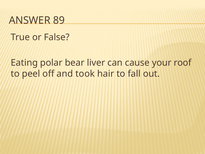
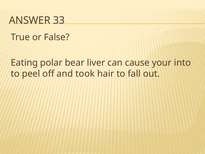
89: 89 -> 33 (59, 20)
roof: roof -> into (182, 63)
